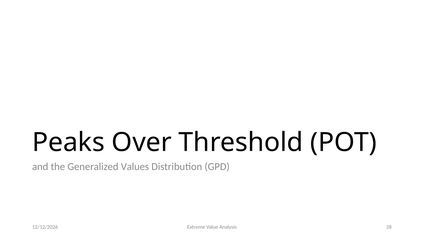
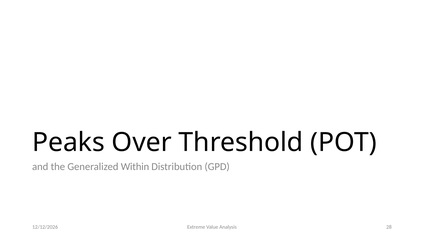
Values: Values -> Within (135, 167)
